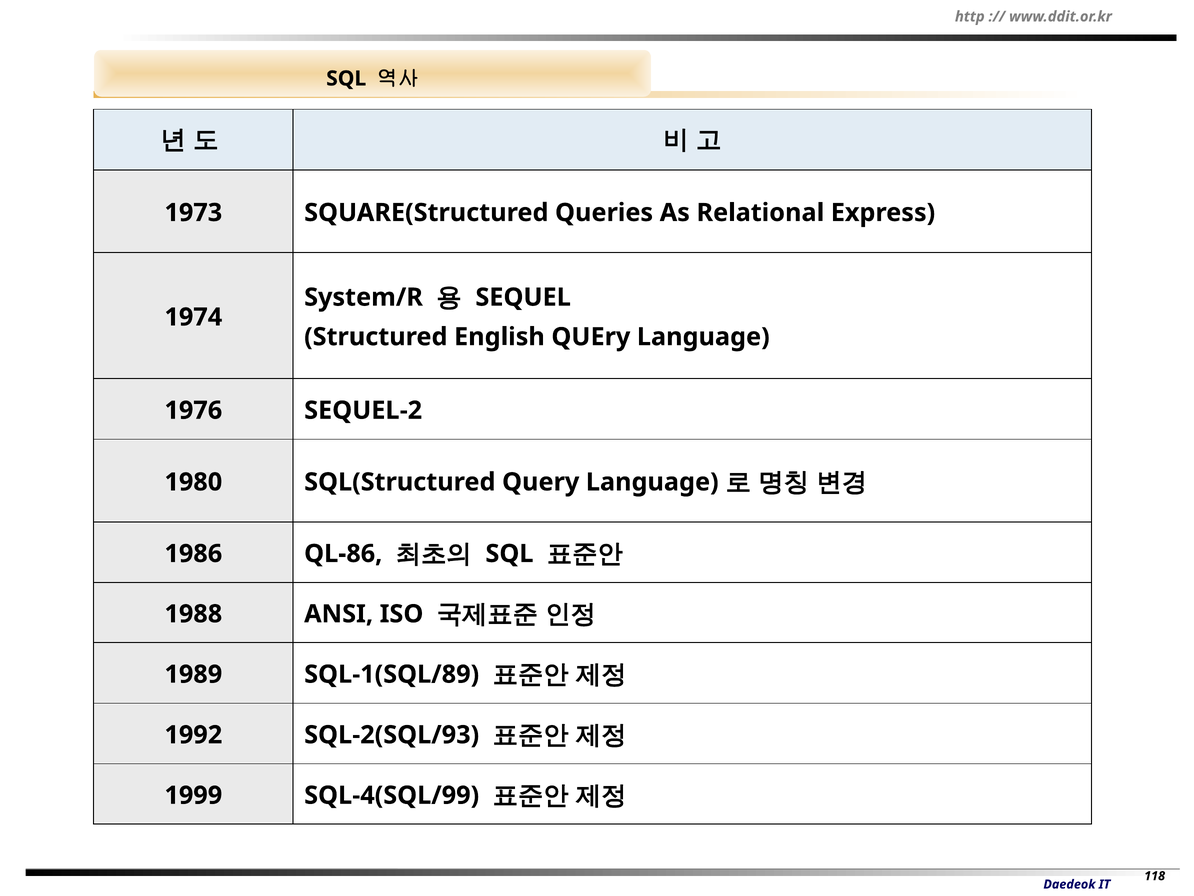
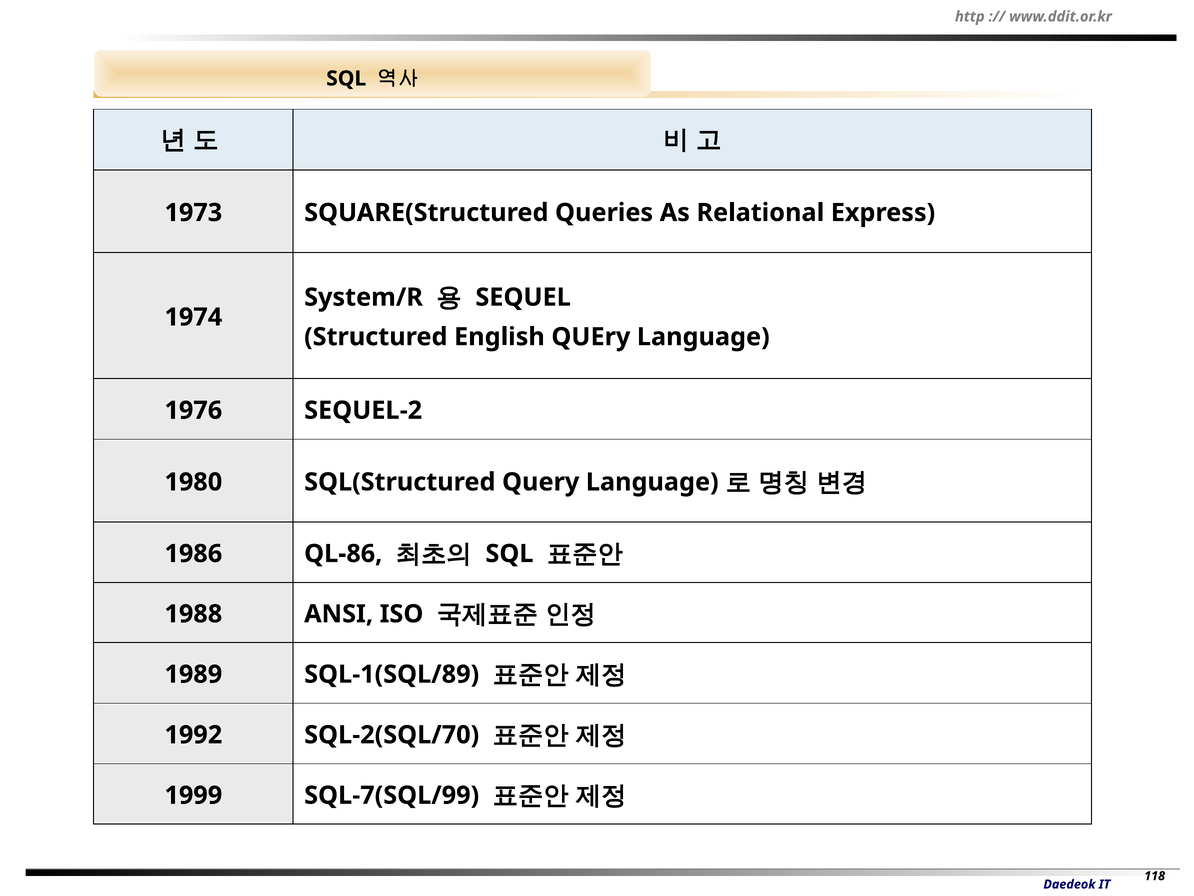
SQL-2(SQL/93: SQL-2(SQL/93 -> SQL-2(SQL/70 (392, 735)
SQL-4(SQL/99: SQL-4(SQL/99 -> SQL-7(SQL/99 (392, 795)
